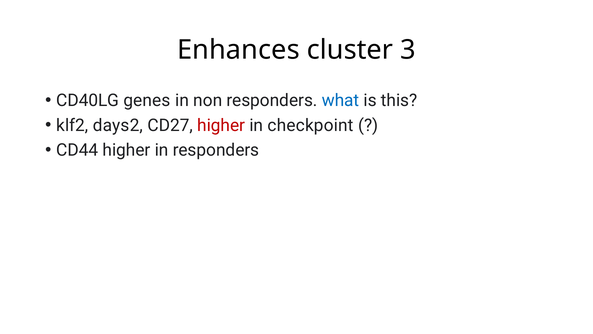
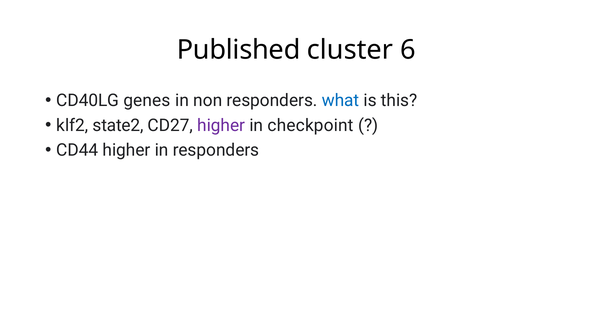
Enhances: Enhances -> Published (239, 50)
3: 3 -> 6 (408, 50)
days2: days2 -> state2 (118, 125)
higher colour: red -> purple (221, 125)
